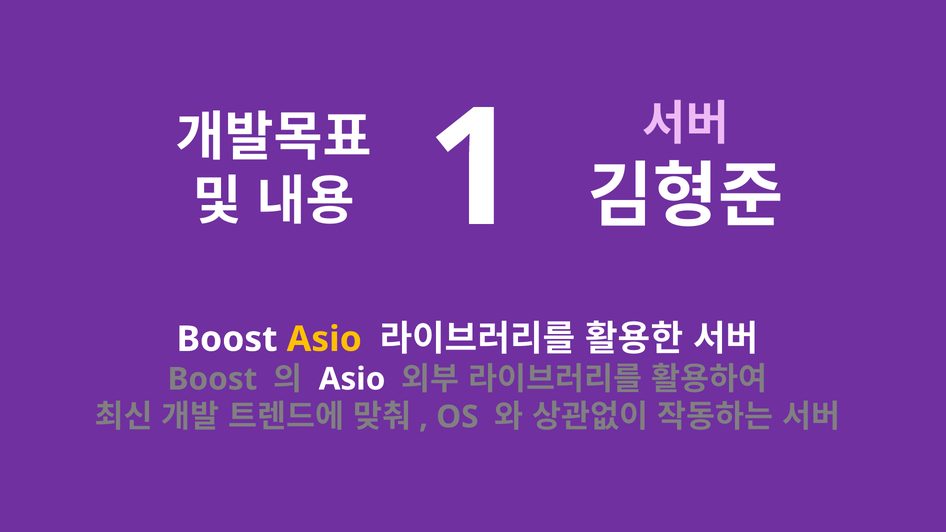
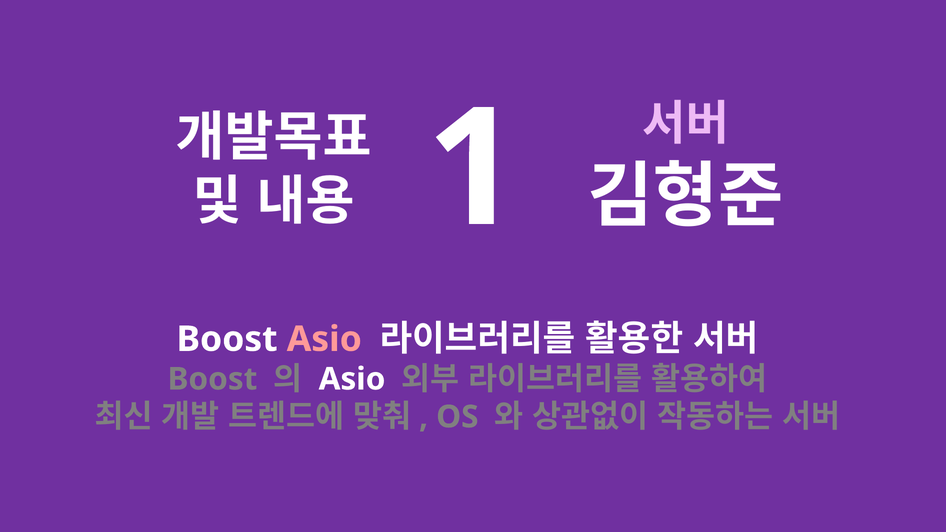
Asio colour: yellow -> pink (324, 339)
